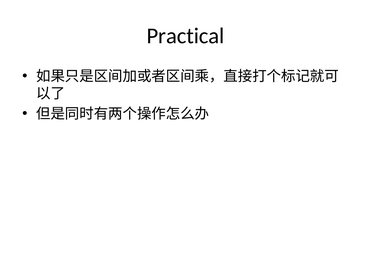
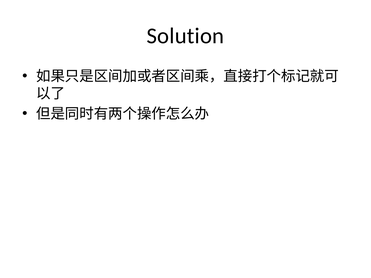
Practical: Practical -> Solution (185, 36)
